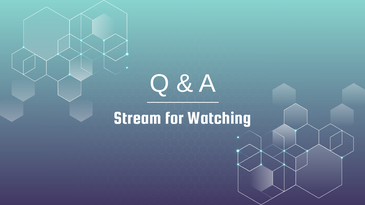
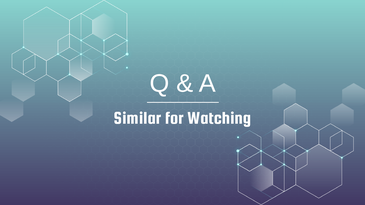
Stream: Stream -> Similar (138, 118)
